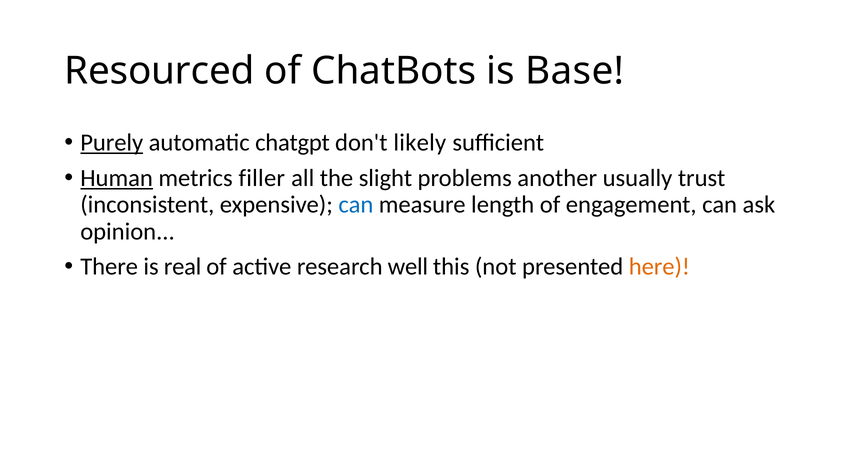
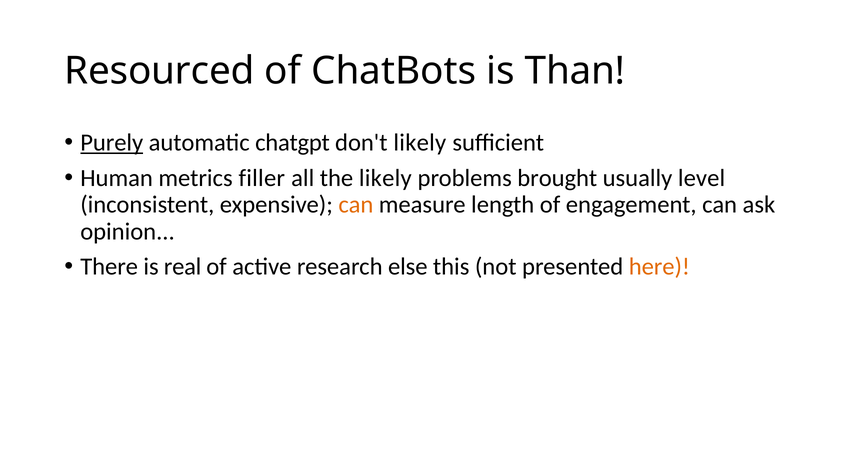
Base: Base -> Than (575, 71)
Human underline: present -> none (117, 178)
the slight: slight -> likely (385, 178)
another: another -> brought (557, 178)
trust: trust -> level (702, 178)
can colour: blue -> orange (356, 205)
well: well -> else (408, 267)
